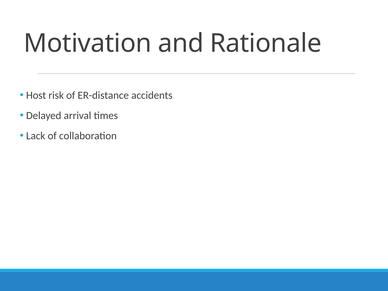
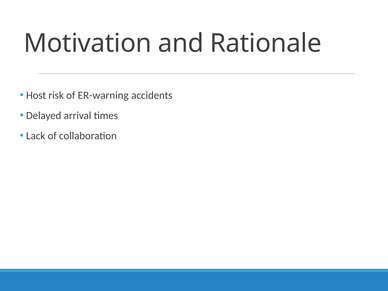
ER-distance: ER-distance -> ER-warning (103, 95)
